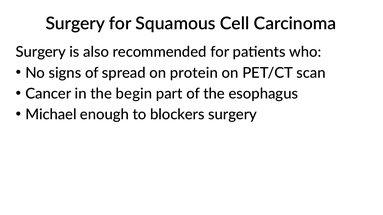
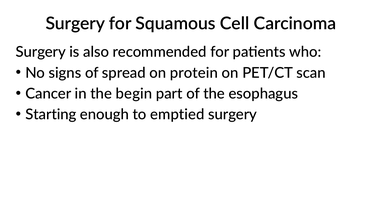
Michael: Michael -> Starting (51, 115)
blockers: blockers -> emptied (177, 115)
